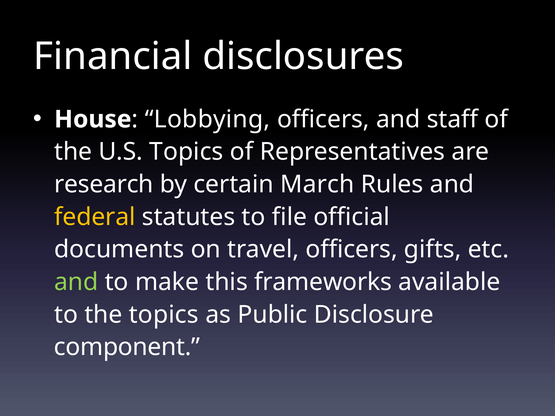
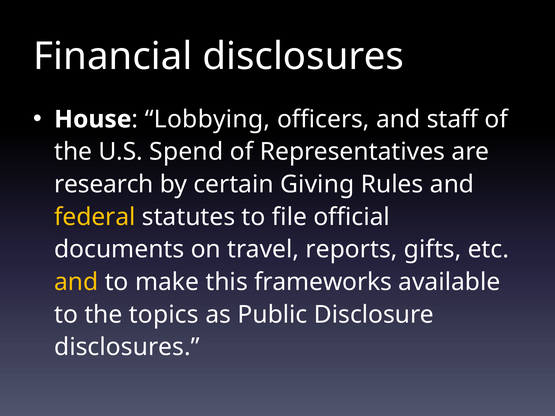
U.S Topics: Topics -> Spend (186, 152)
March: March -> Giving (317, 184)
travel officers: officers -> reports (352, 250)
and colour: light green -> yellow (76, 282)
component: component -> disclosures (127, 347)
